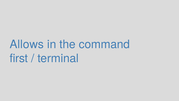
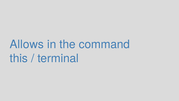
first: first -> this (19, 58)
